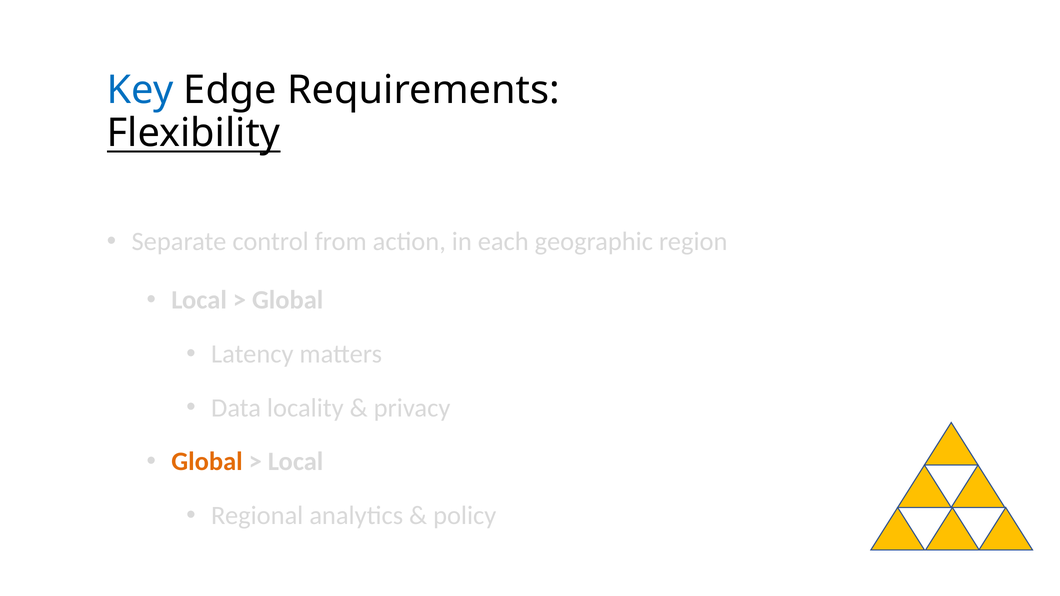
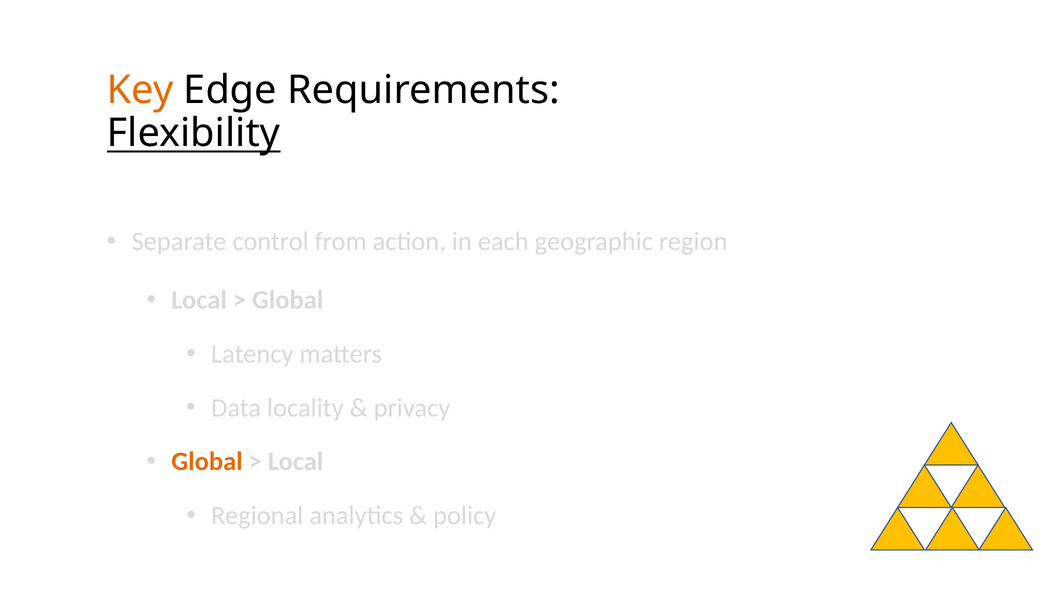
Key colour: blue -> orange (140, 90)
